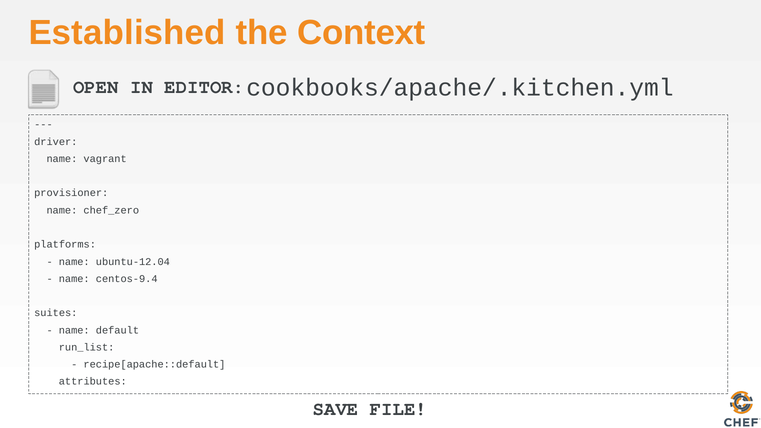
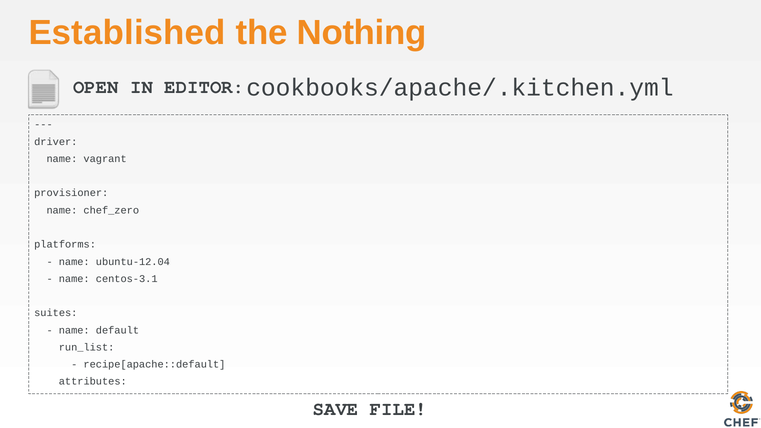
Context: Context -> Nothing (362, 33)
centos-9.4: centos-9.4 -> centos-3.1 (127, 279)
